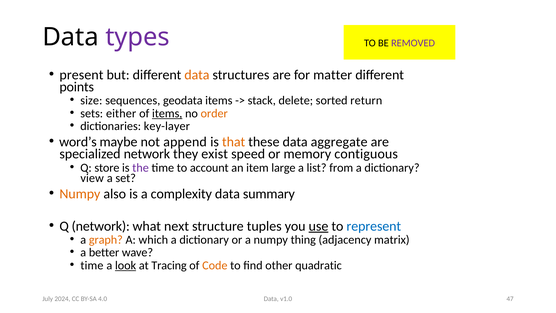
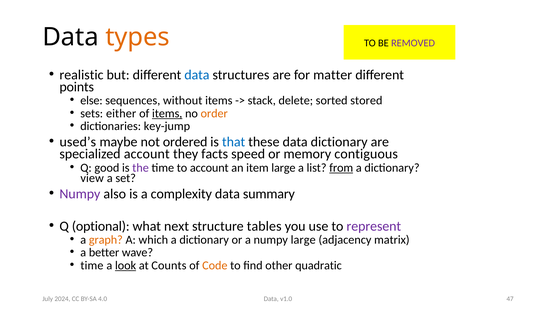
types colour: purple -> orange (138, 37)
present: present -> realistic (81, 75)
data colour: orange -> blue (197, 75)
size: size -> else (91, 101)
geodata: geodata -> without (183, 101)
return: return -> stored (366, 101)
key-layer: key-layer -> key-jump (167, 126)
word’s: word’s -> used’s (78, 142)
append: append -> ordered (185, 142)
that colour: orange -> blue (234, 142)
data aggregate: aggregate -> dictionary (339, 142)
specialized network: network -> account (147, 154)
exist: exist -> facts (215, 154)
store: store -> good (107, 168)
from underline: none -> present (341, 168)
Numpy colour: orange -> purple (80, 194)
Q network: network -> optional (101, 226)
tuples: tuples -> tables (264, 226)
use underline: present -> none (318, 226)
represent colour: blue -> purple (374, 226)
numpy thing: thing -> large (303, 240)
Tracing: Tracing -> Counts (169, 265)
